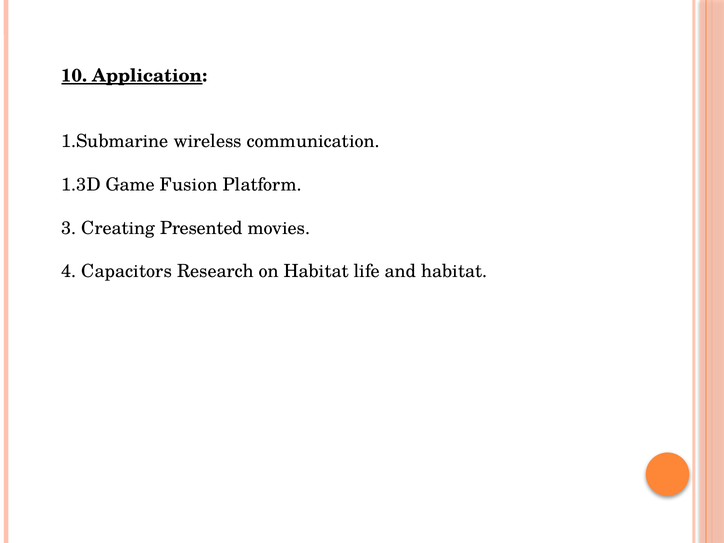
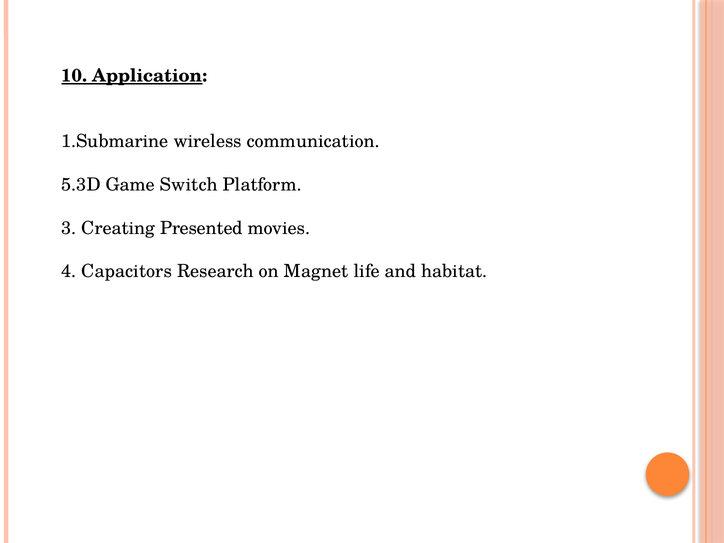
1.3D: 1.3D -> 5.3D (81, 185)
Fusion: Fusion -> Switch (189, 185)
on Habitat: Habitat -> Magnet (316, 271)
